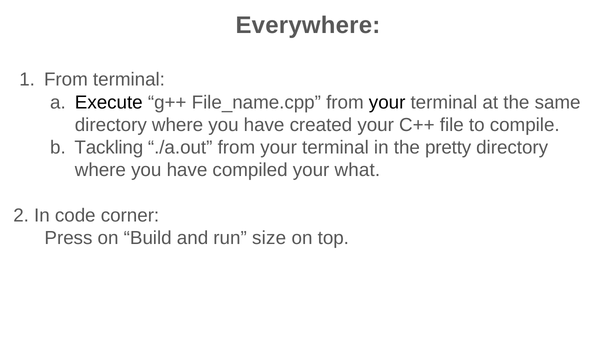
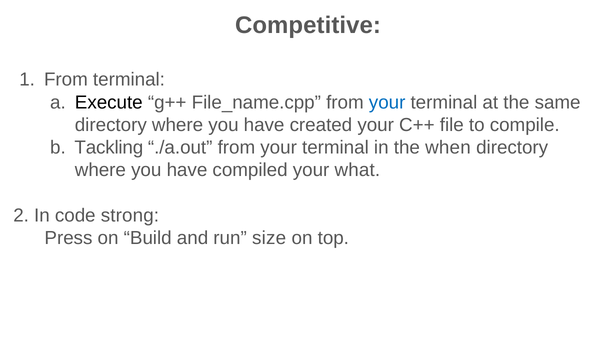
Everywhere: Everywhere -> Competitive (308, 26)
your colour: black -> blue (387, 102)
pretty: pretty -> when (448, 147)
corner: corner -> strong (130, 215)
